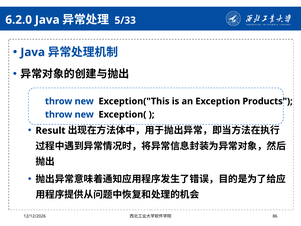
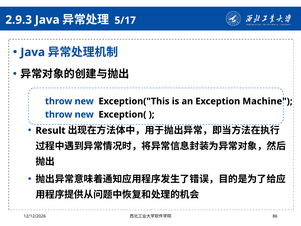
6.2.0: 6.2.0 -> 2.9.3 (19, 20)
5/33: 5/33 -> 5/17 (125, 20)
Products: Products -> Machine (267, 101)
